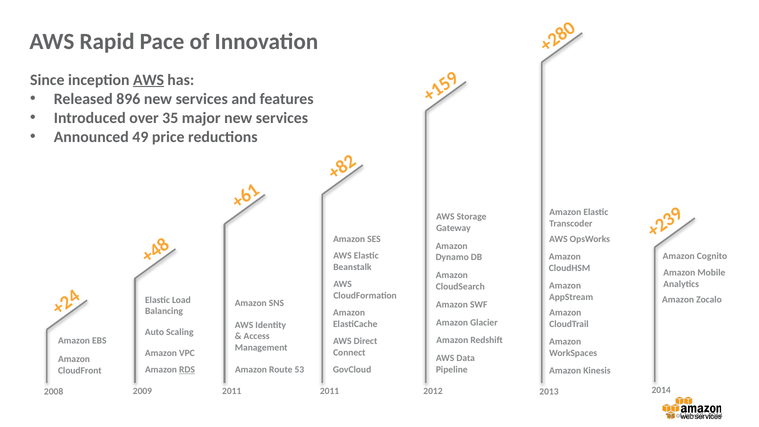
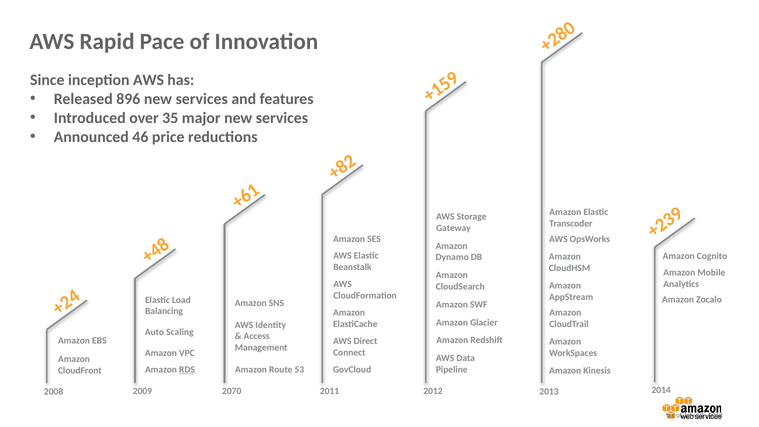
AWS underline: present -> none (149, 80)
49: 49 -> 46 (140, 137)
2009 2011: 2011 -> 2070 (232, 391)
